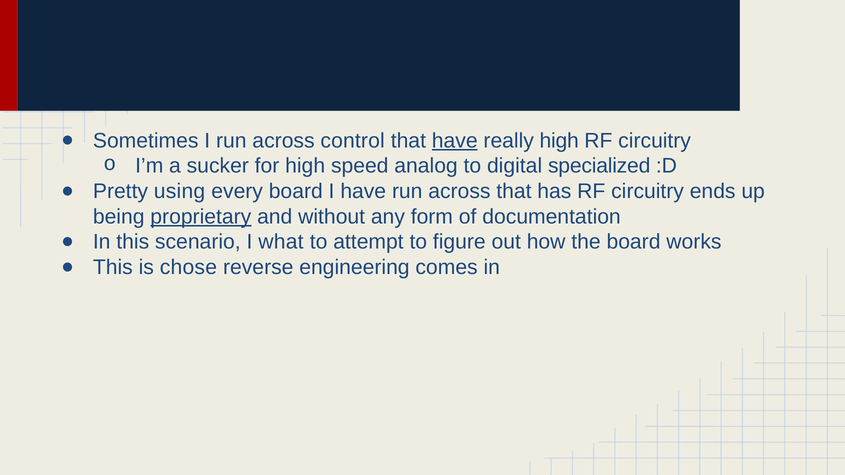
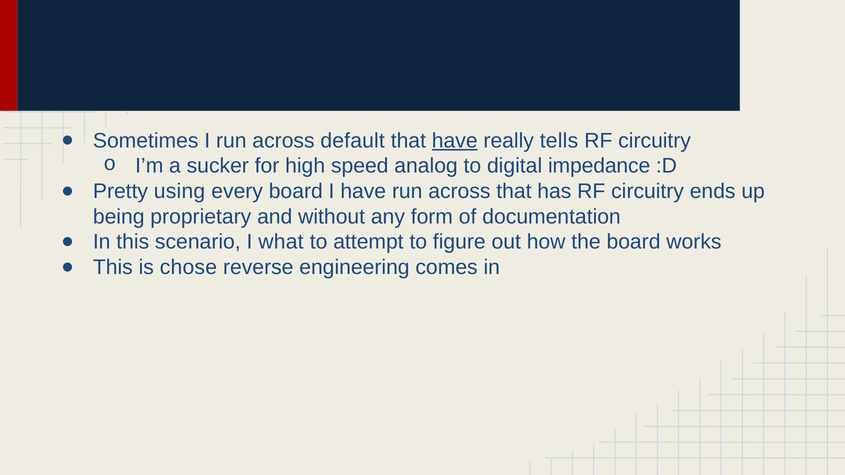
control: control -> default (353, 141)
really high: high -> tells (559, 141)
specialized: specialized -> impedance (599, 166)
proprietary underline: present -> none (201, 217)
